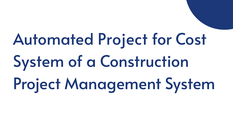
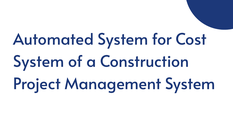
Automated Project: Project -> System (123, 40)
